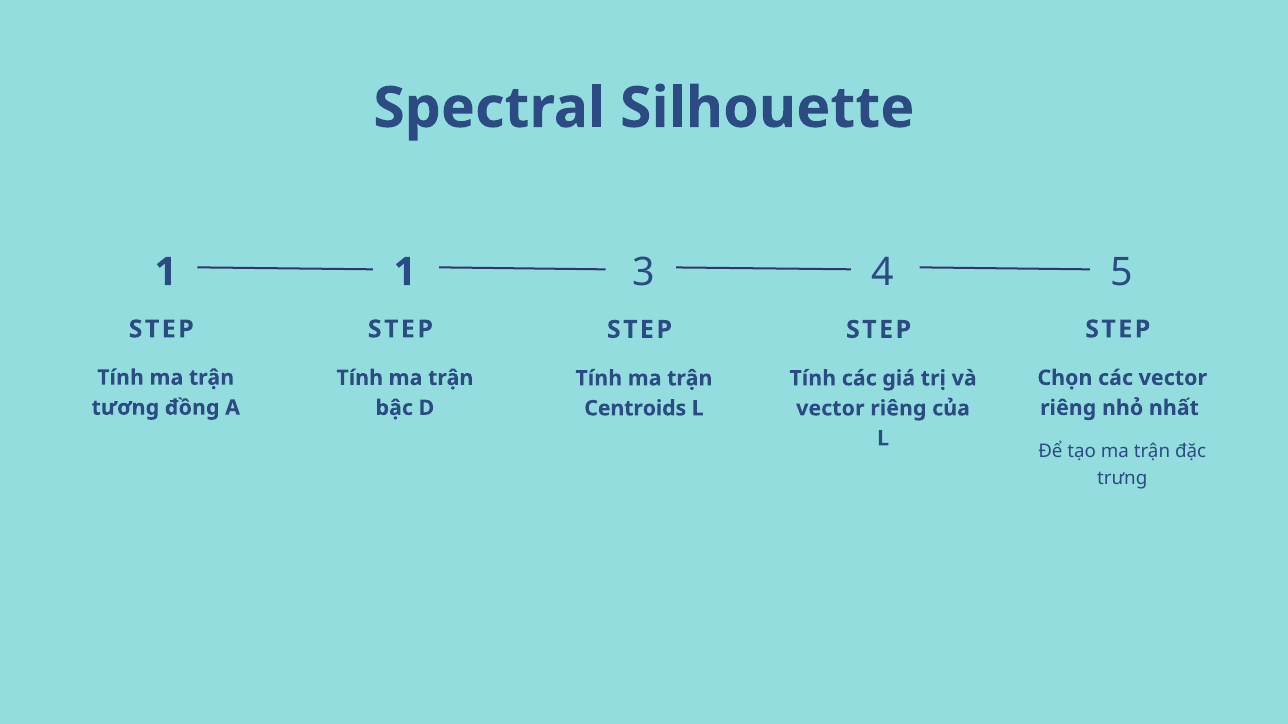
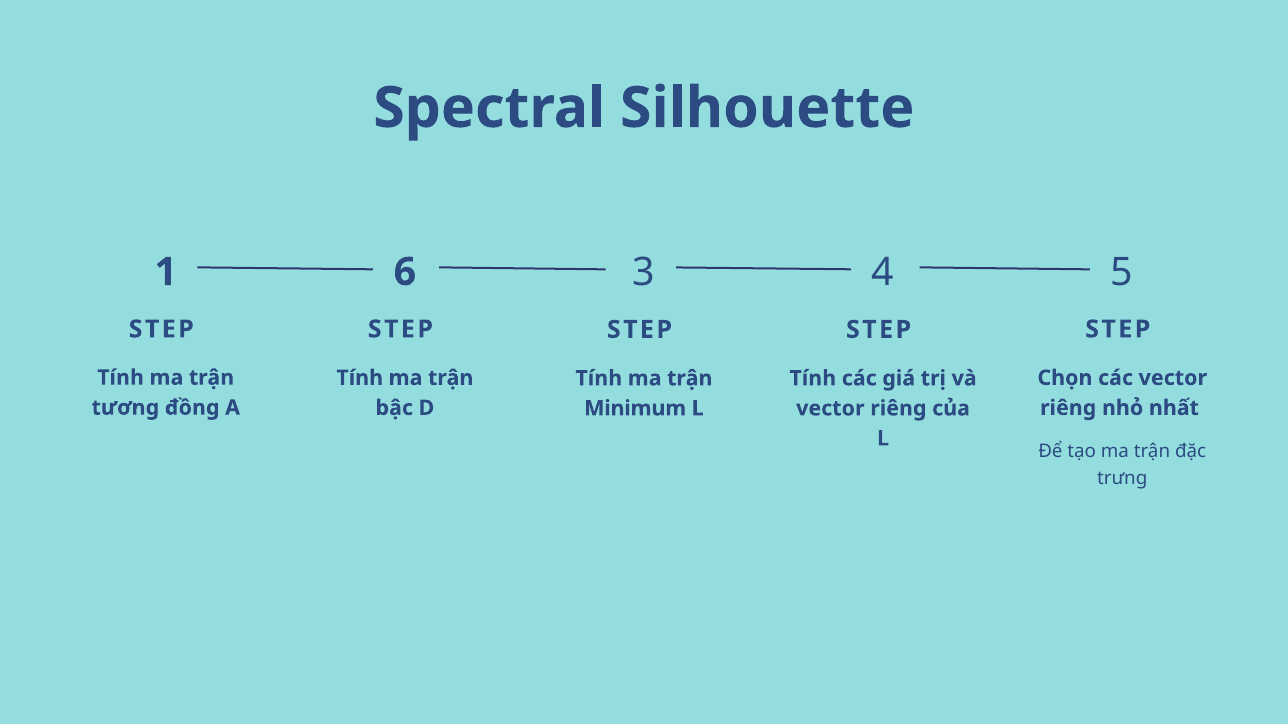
1 1: 1 -> 6 (405, 272)
Centroids: Centroids -> Minimum (635, 409)
